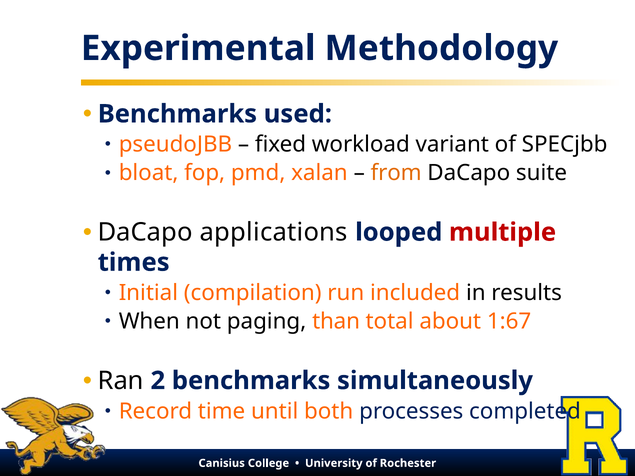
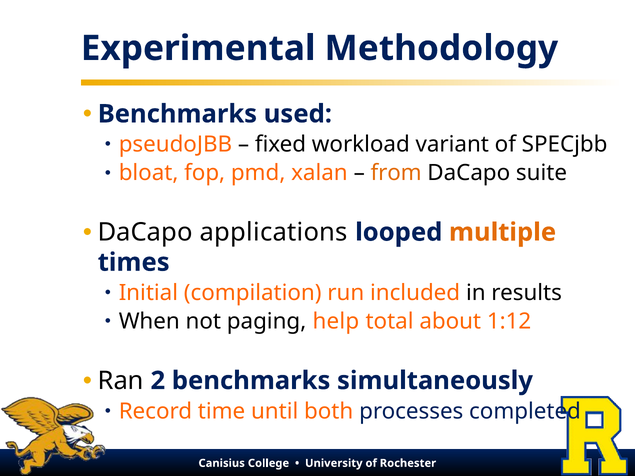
multiple colour: red -> orange (503, 233)
than: than -> help (336, 322)
1:67: 1:67 -> 1:12 (509, 322)
